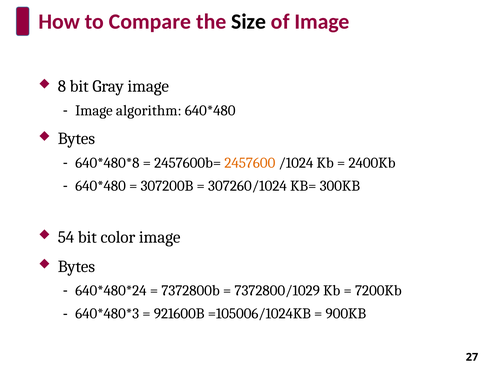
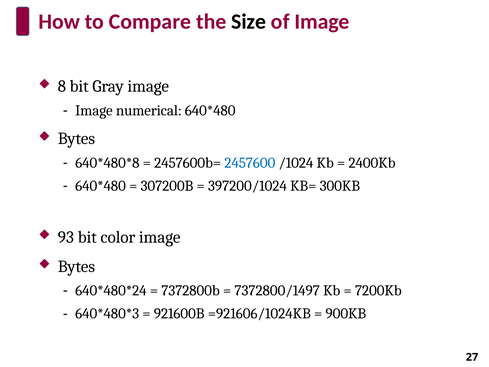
algorithm: algorithm -> numerical (149, 110)
2457600 colour: orange -> blue (250, 163)
307260/1024: 307260/1024 -> 397200/1024 (247, 186)
54: 54 -> 93 (66, 237)
7372800/1029: 7372800/1029 -> 7372800/1497 (277, 290)
=105006/1024KB: =105006/1024KB -> =921606/1024KB (259, 314)
